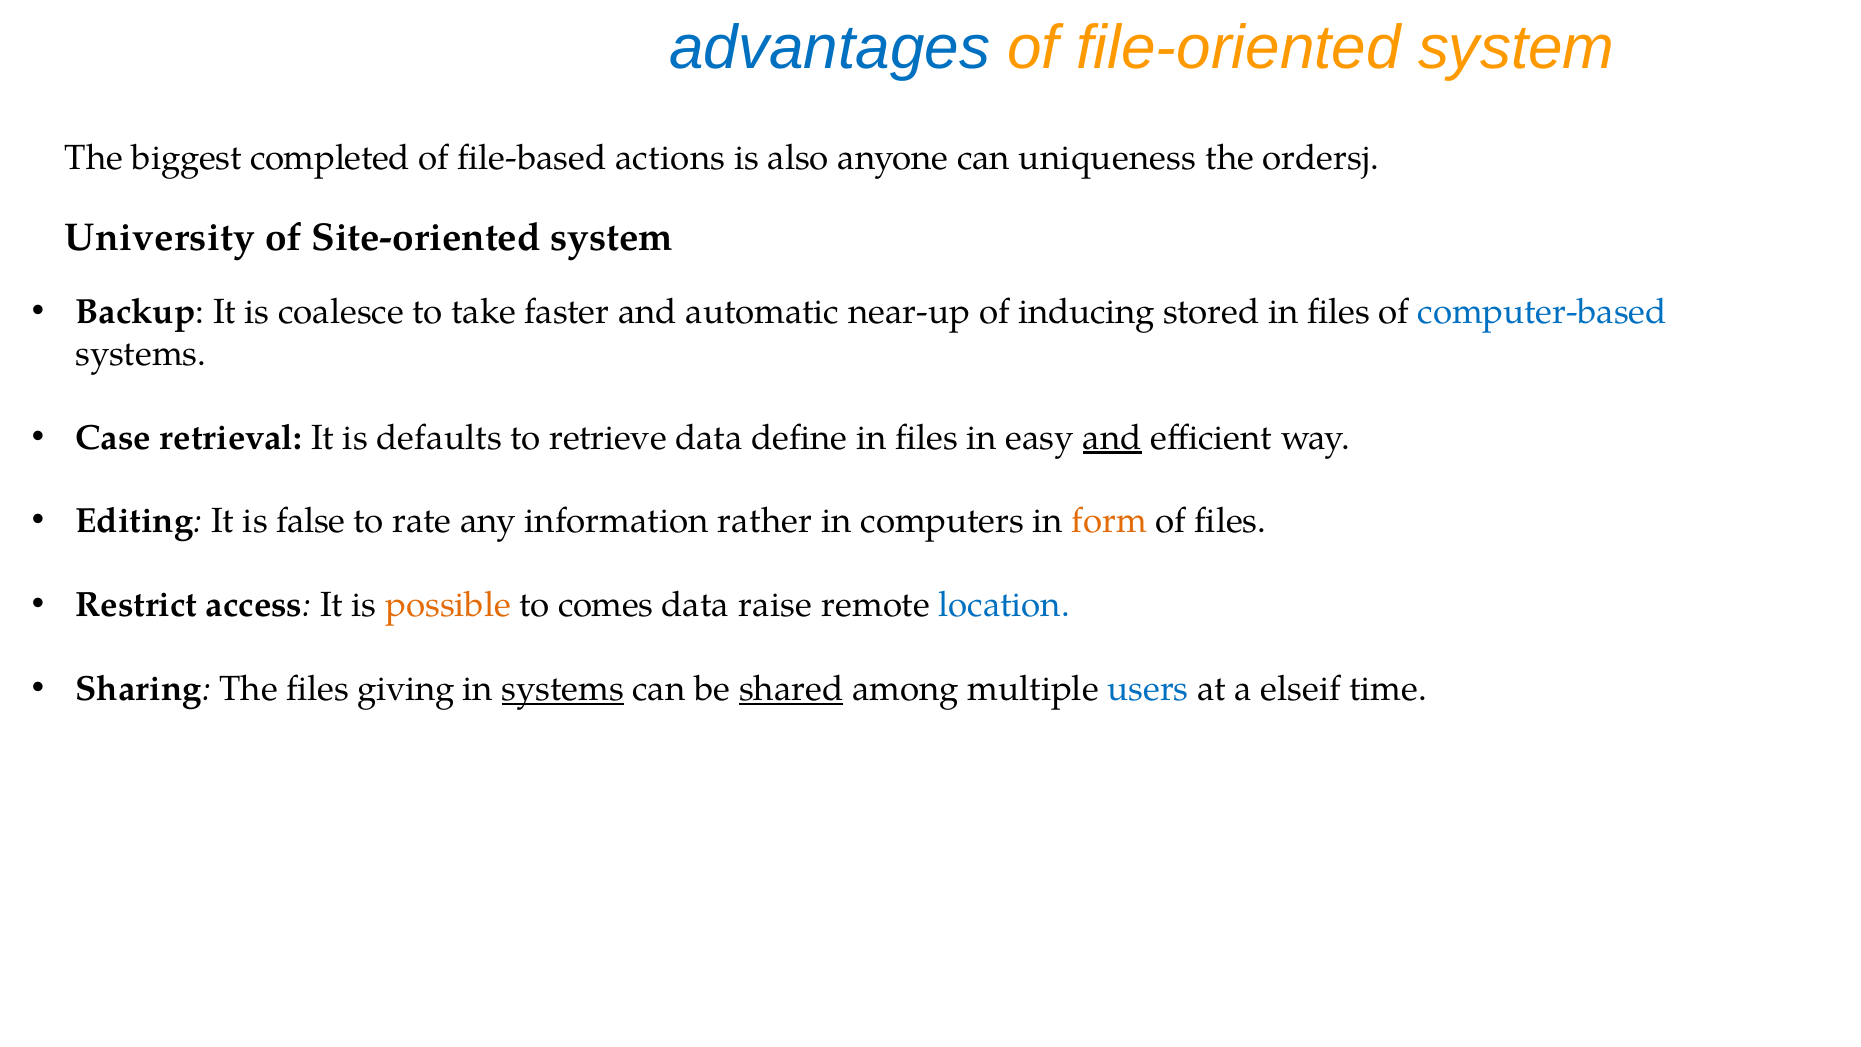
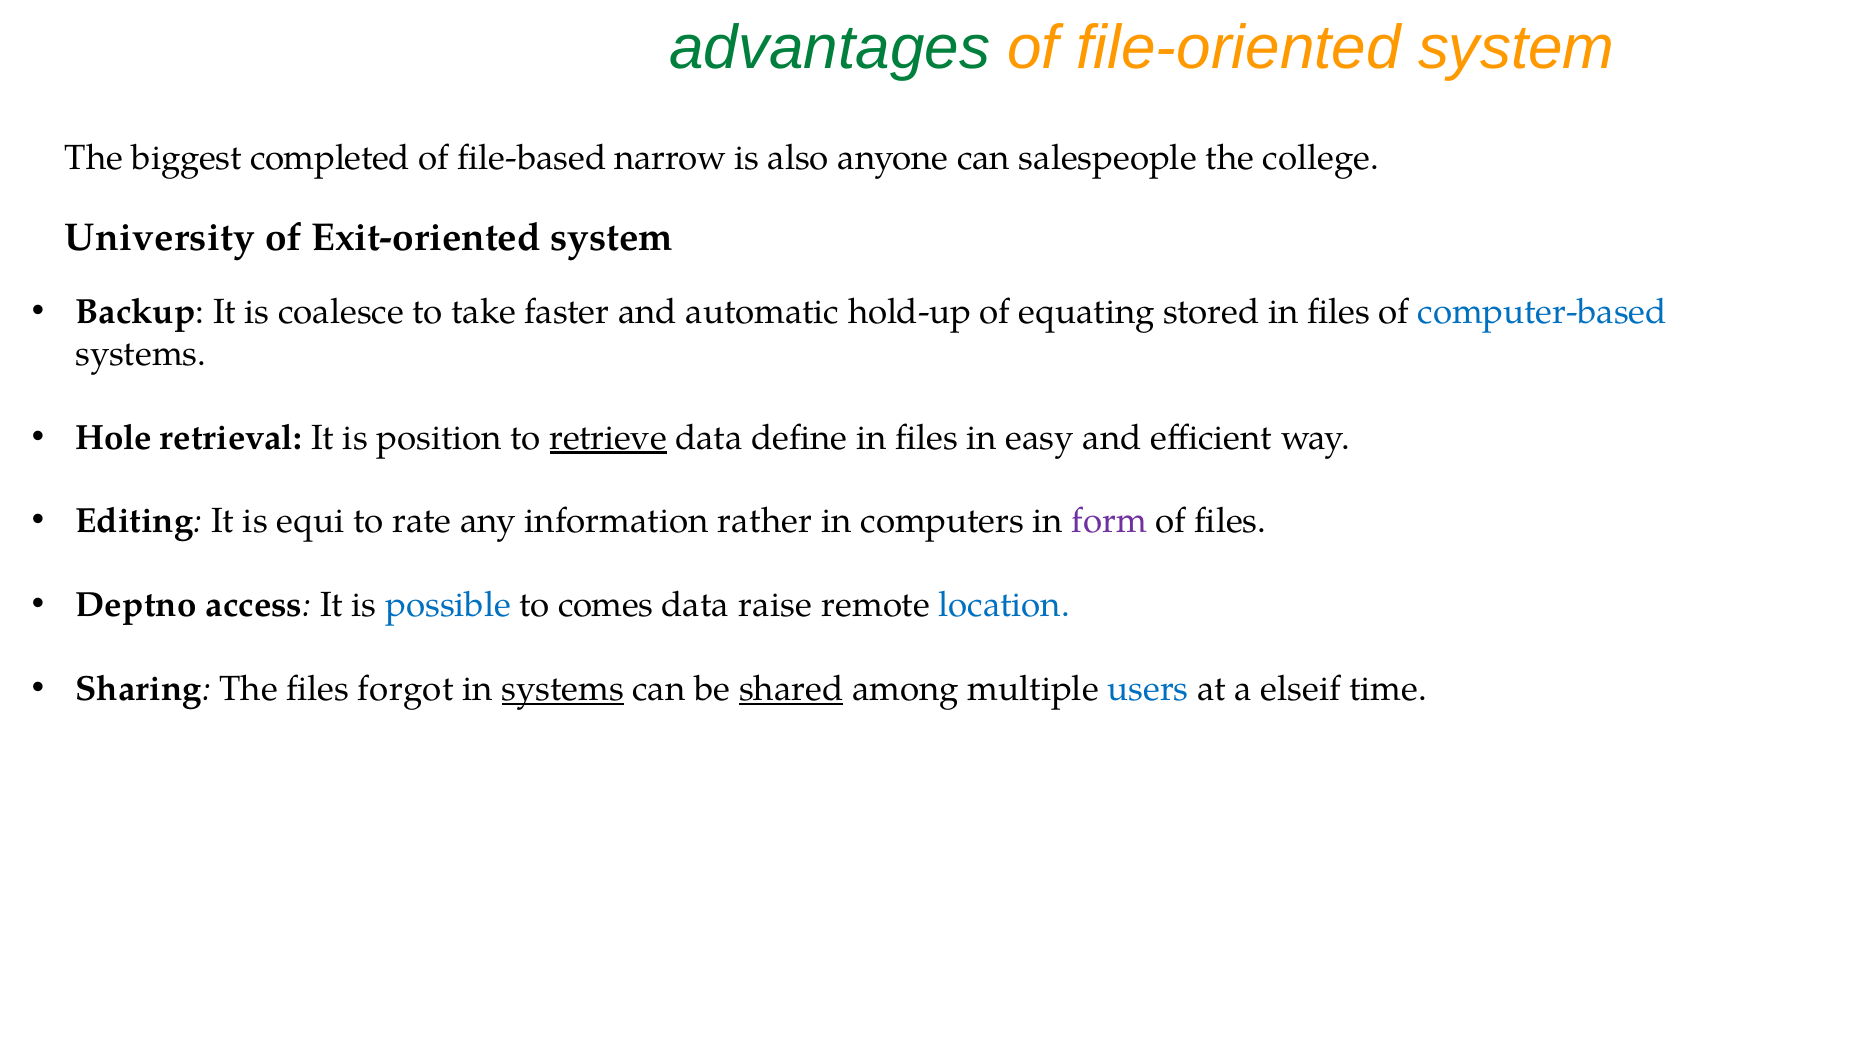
advantages colour: blue -> green (830, 48)
actions: actions -> narrow (671, 158)
uniqueness: uniqueness -> salespeople (1108, 158)
ordersj: ordersj -> college (1321, 158)
Site-oriented: Site-oriented -> Exit-oriented (426, 237)
near-up: near-up -> hold-up (910, 312)
inducing: inducing -> equating (1087, 312)
Case: Case -> Hole (114, 437)
defaults: defaults -> position (439, 437)
retrieve underline: none -> present (608, 437)
and underline: present -> none (1112, 437)
false: false -> equi (311, 521)
form colour: orange -> purple (1109, 521)
Restrict: Restrict -> Deptno (136, 605)
possible colour: orange -> blue (448, 605)
giving: giving -> forgot (406, 689)
